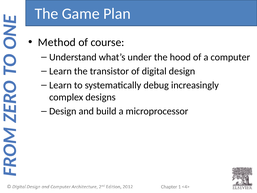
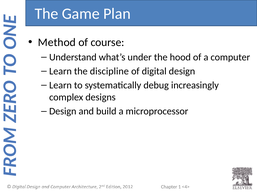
transistor: transistor -> discipline (109, 71)
